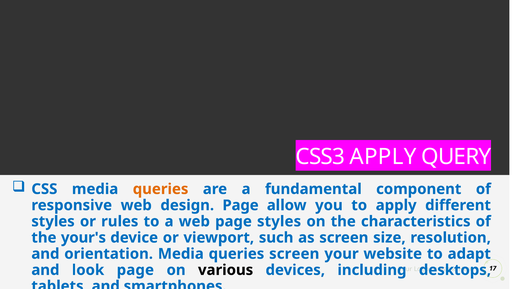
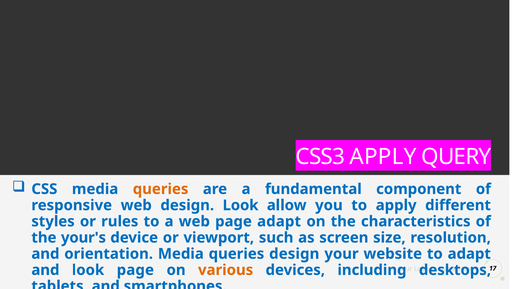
design Page: Page -> Look (241, 205)
page styles: styles -> adapt (279, 221)
queries screen: screen -> design (294, 253)
various colour: black -> orange (226, 270)
